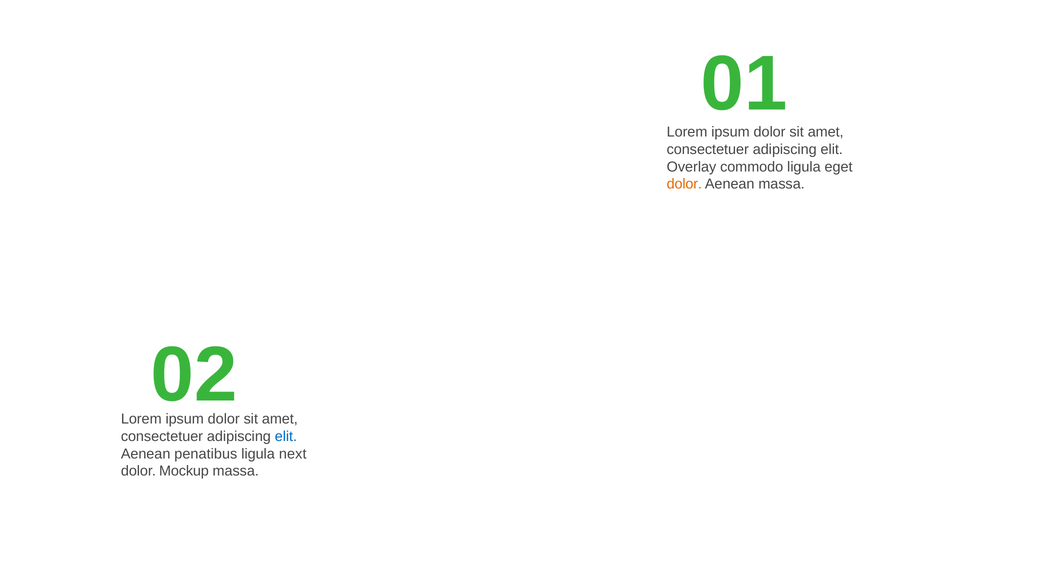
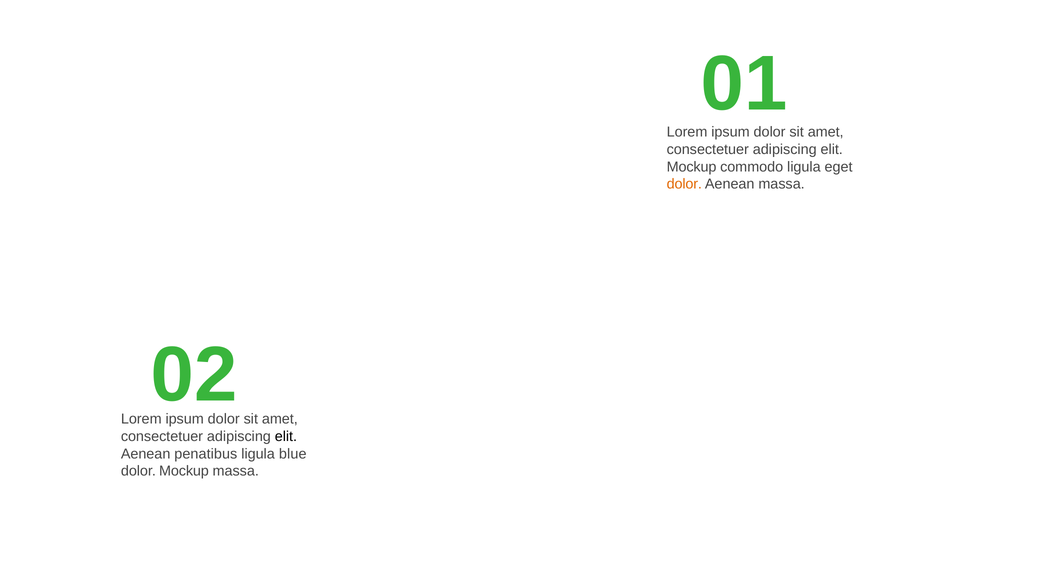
Overlay: Overlay -> Mockup (692, 167)
elit colour: blue -> black (286, 437)
next: next -> blue (293, 454)
